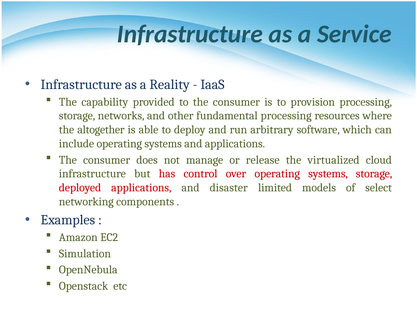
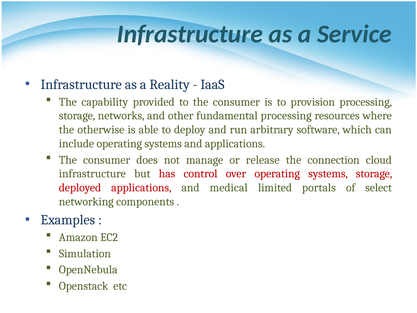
altogether: altogether -> otherwise (101, 130)
virtualized: virtualized -> connection (334, 160)
disaster: disaster -> medical (229, 188)
models: models -> portals (319, 188)
